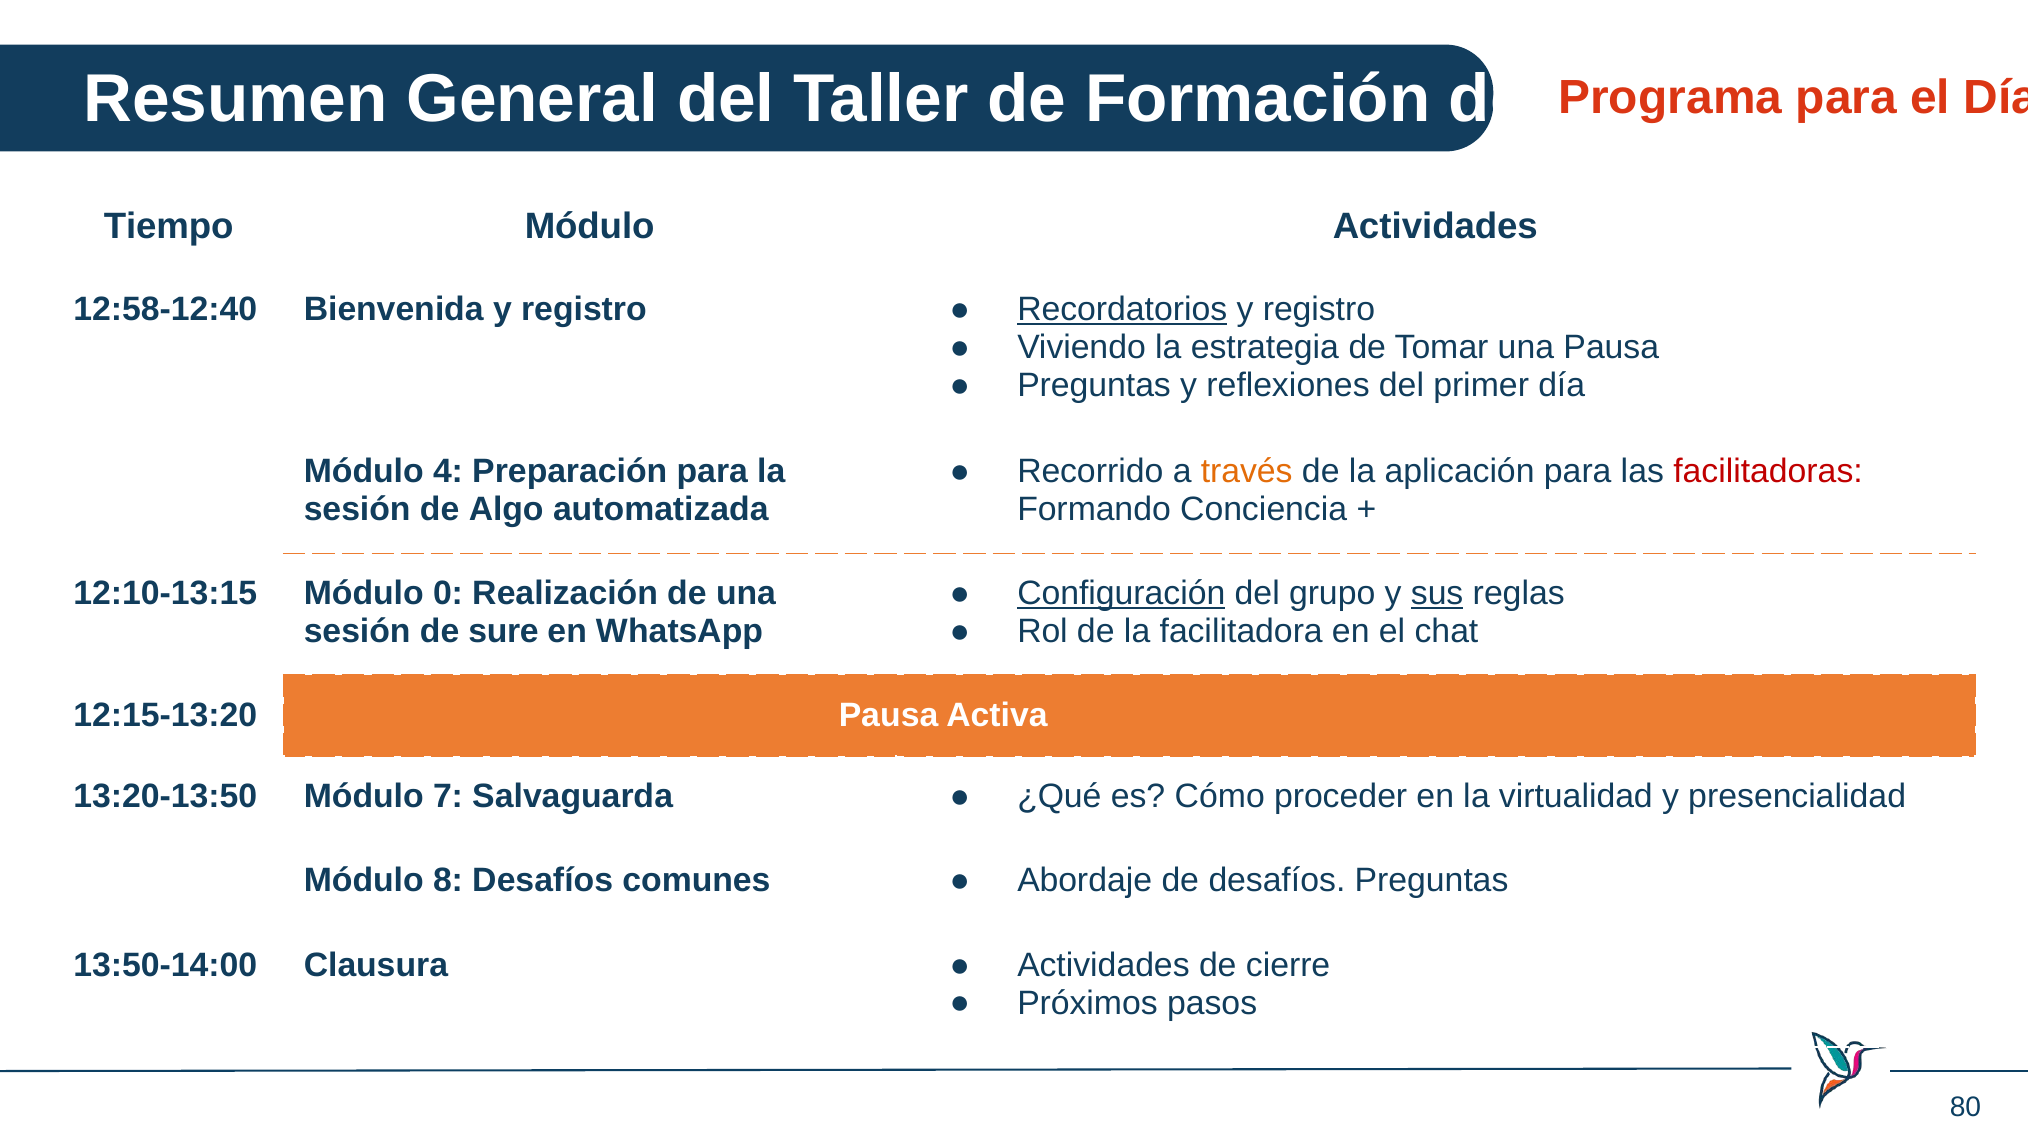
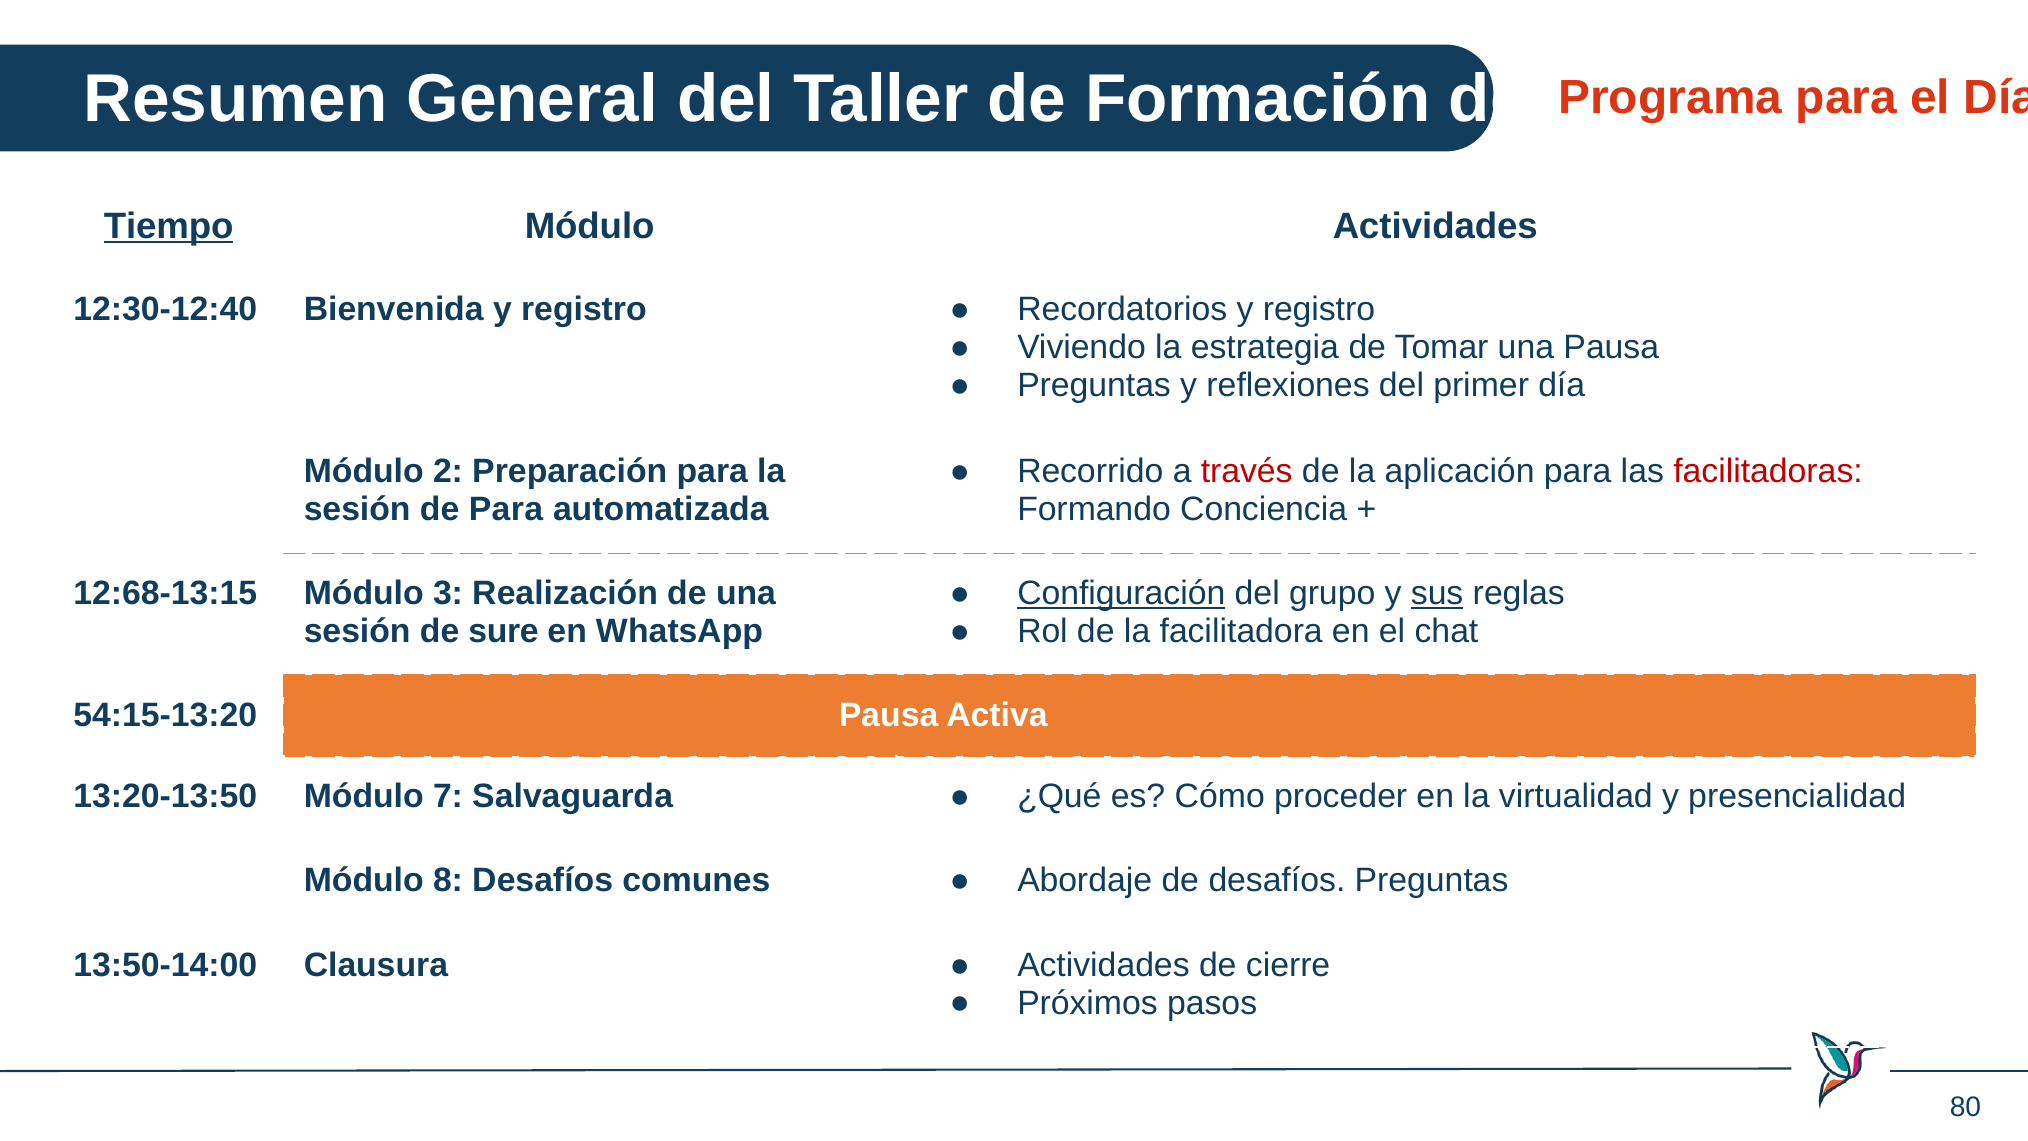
Tiempo underline: none -> present (169, 226)
12:58-12:40: 12:58-12:40 -> 12:30-12:40 (165, 310)
Recordatorios underline: present -> none (1122, 310)
través colour: orange -> red (1247, 472)
Módulo 4: 4 -> 2 (448, 472)
de Algo: Algo -> Para (506, 510)
12:10-13:15: 12:10-13:15 -> 12:68-13:15 (165, 593)
0: 0 -> 3 (448, 593)
12:15-13:20: 12:15-13:20 -> 54:15-13:20 (165, 715)
